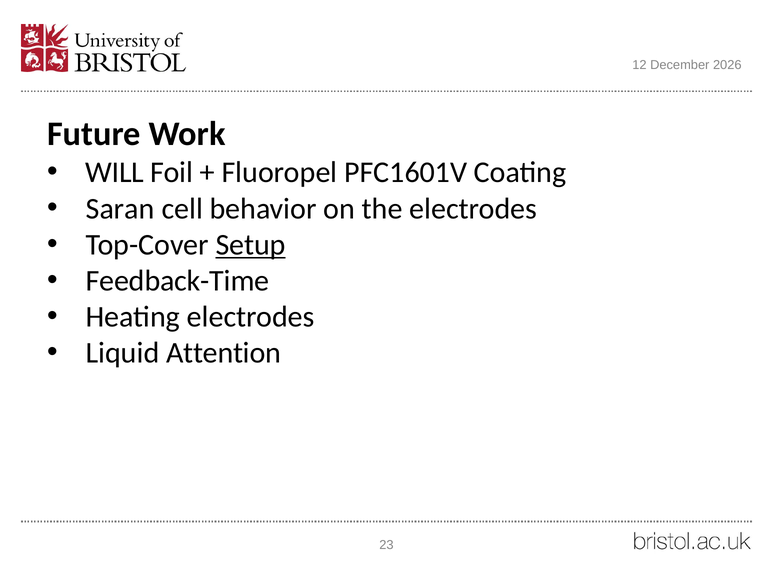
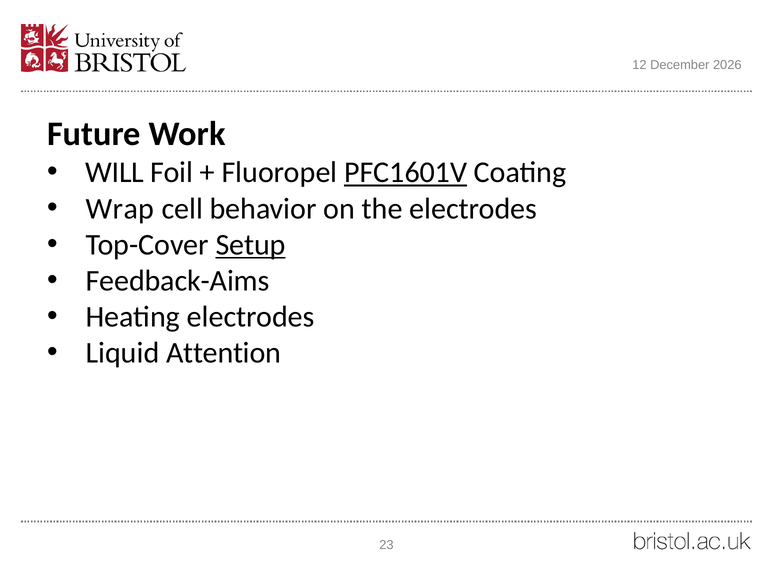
PFC1601V underline: none -> present (406, 172)
Saran: Saran -> Wrap (120, 209)
Feedback-Time: Feedback-Time -> Feedback-Aims (178, 281)
